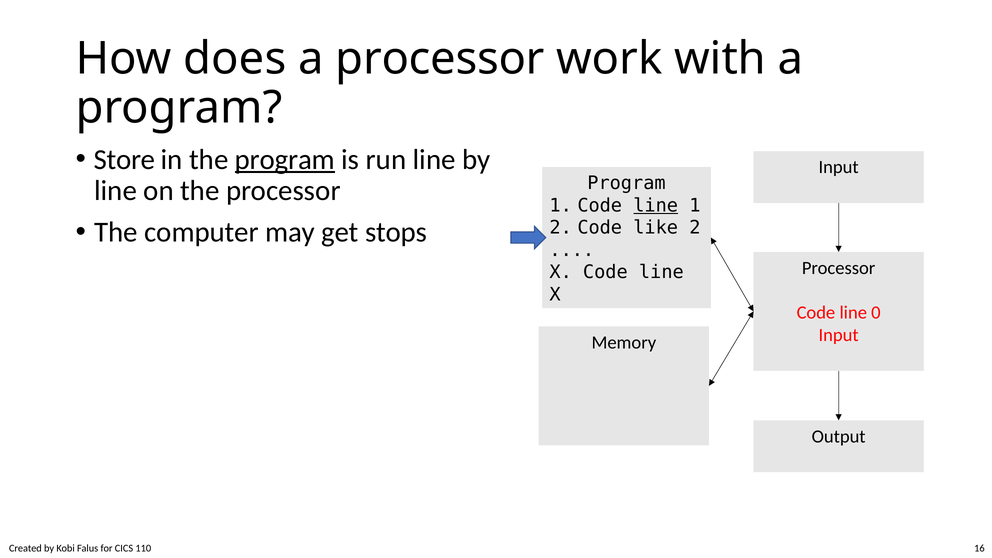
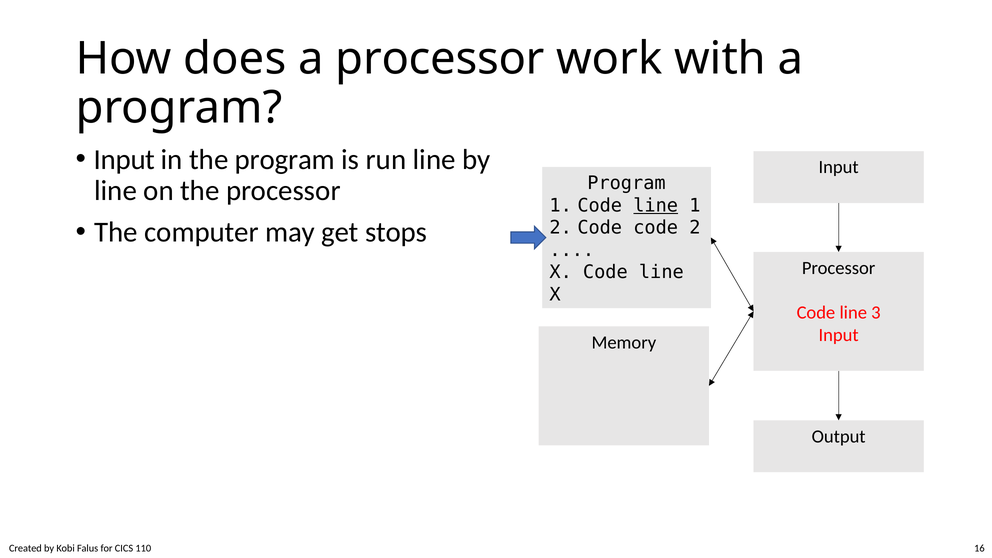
Store: Store -> Input (124, 159)
program underline: present -> none (285, 159)
Code like: like -> code (656, 228)
0: 0 -> 3 (876, 313)
